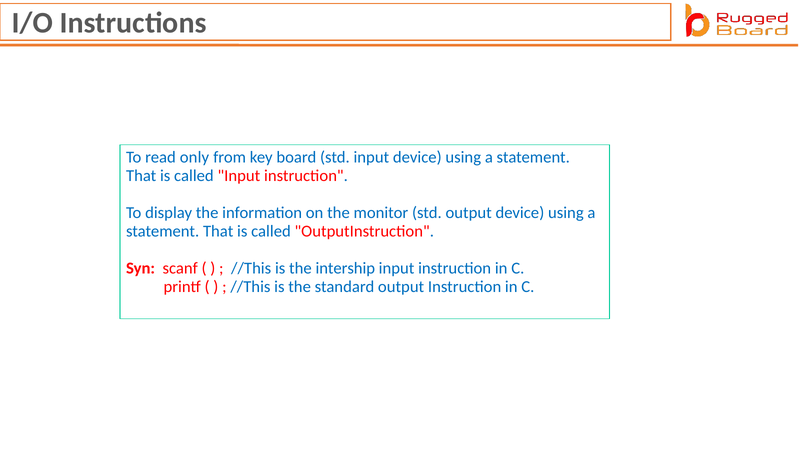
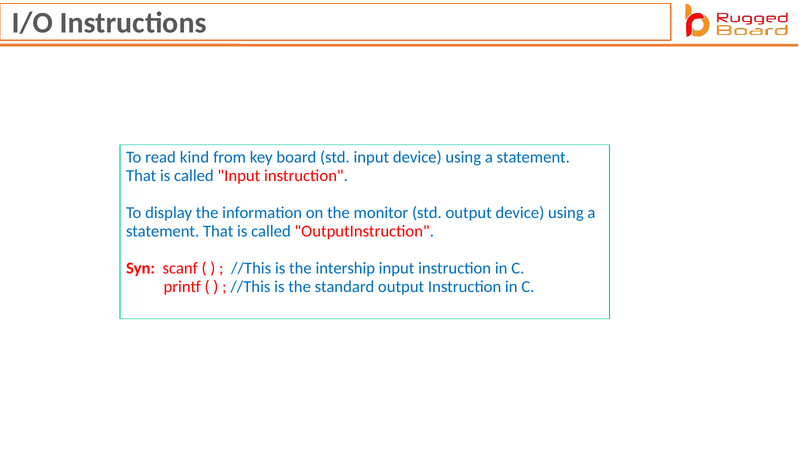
only: only -> kind (194, 157)
